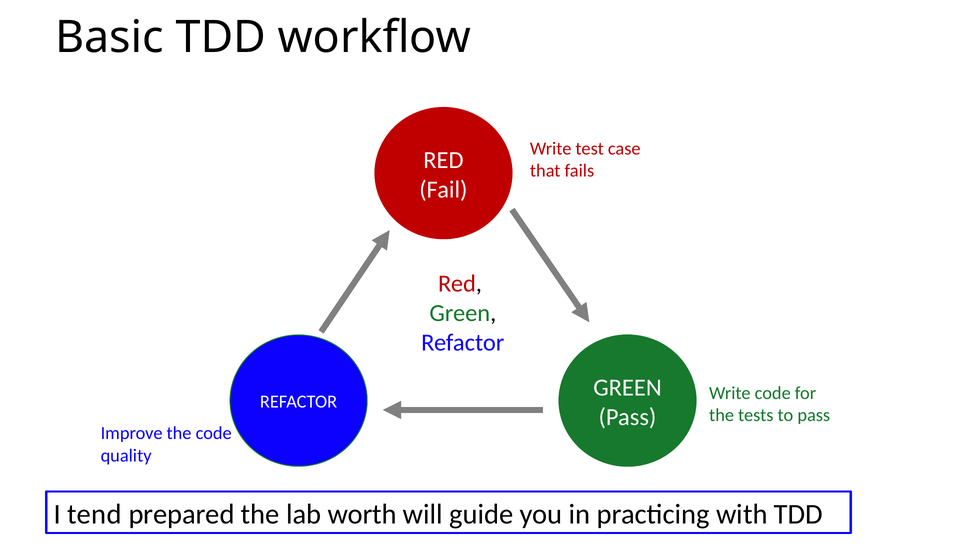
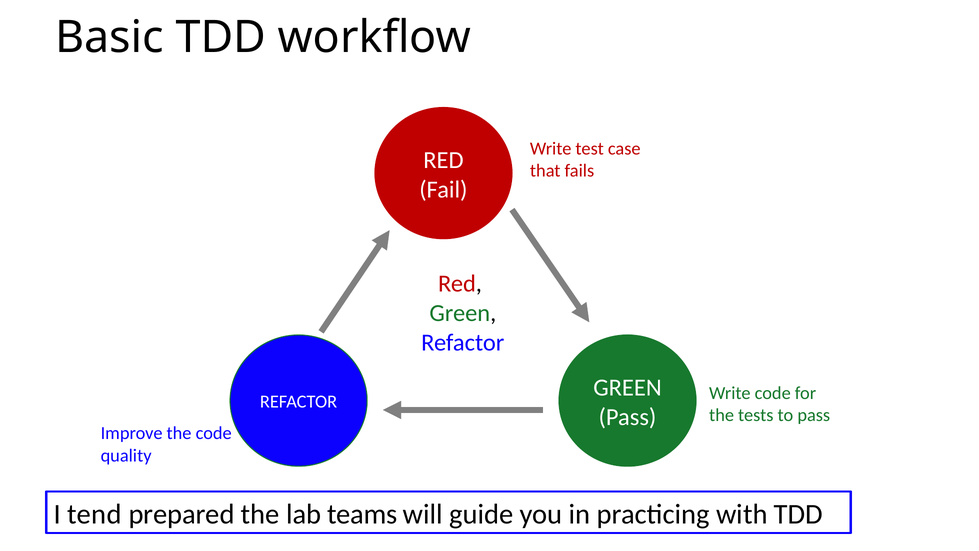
worth: worth -> teams (362, 514)
